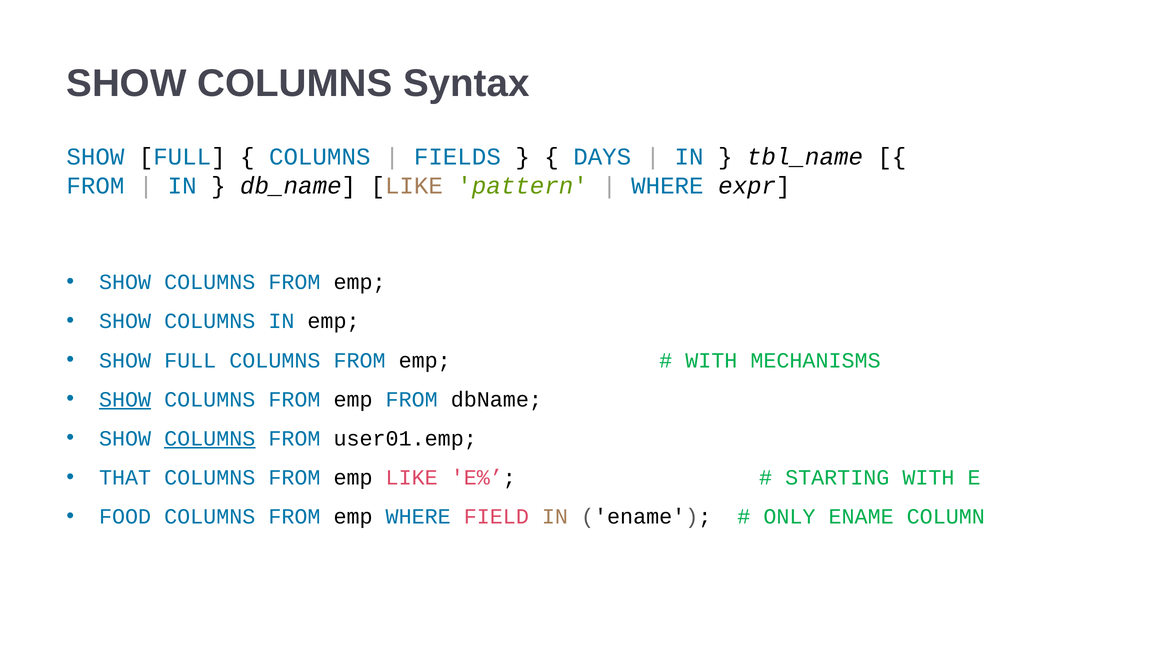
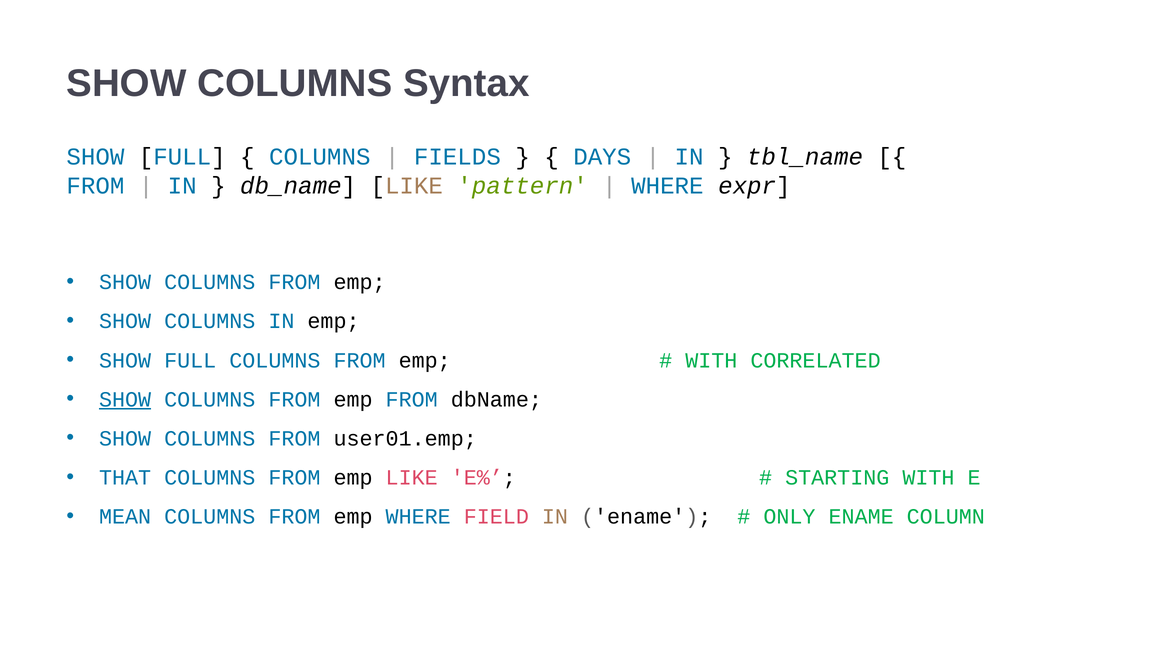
MECHANISMS: MECHANISMS -> CORRELATED (816, 361)
COLUMNS underline: present -> none (210, 439)
FOOD: FOOD -> MEAN (125, 517)
